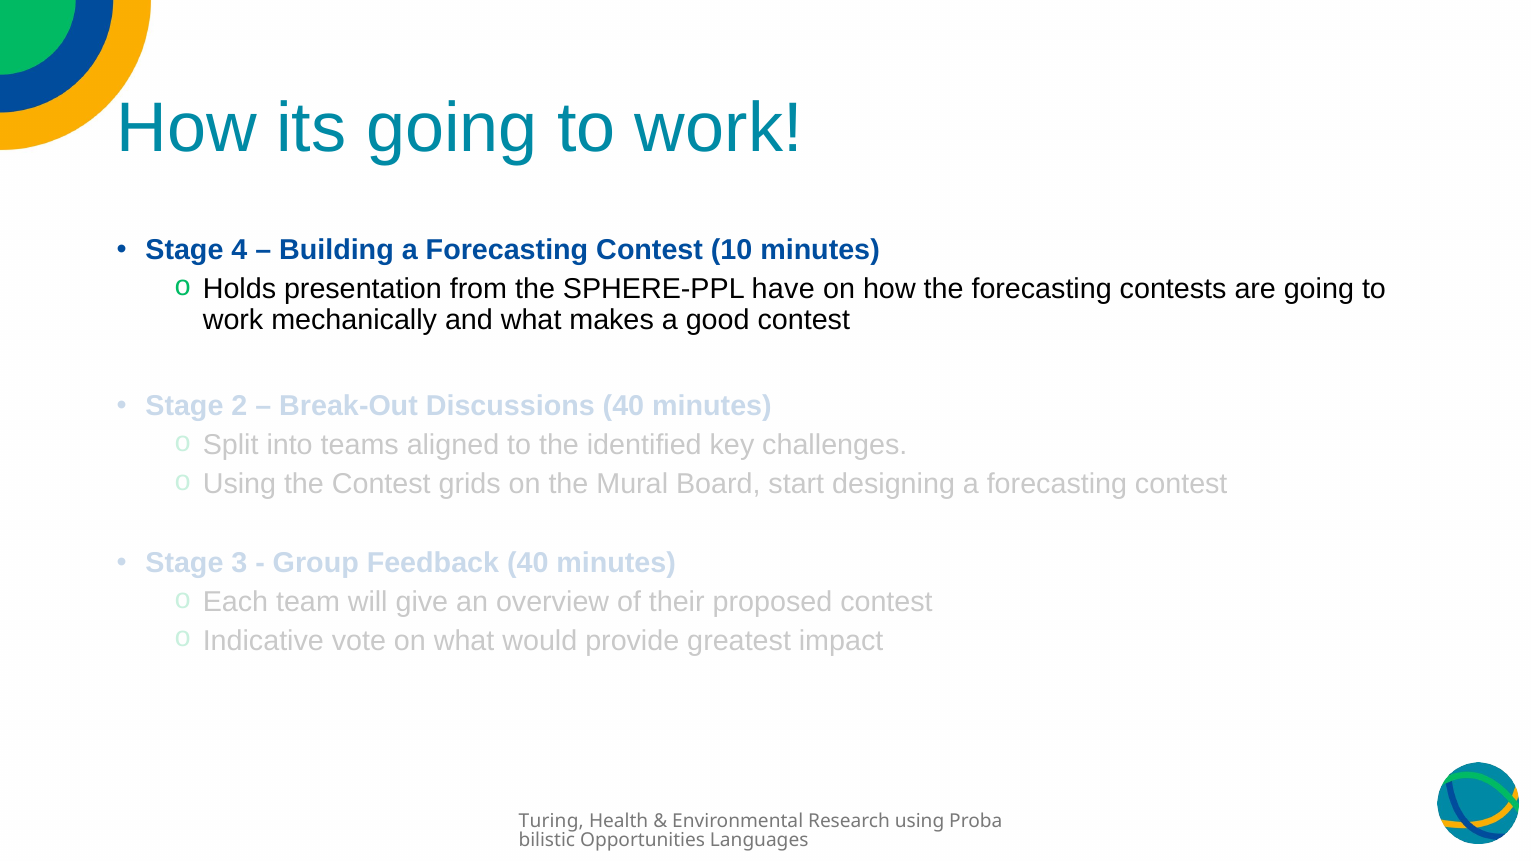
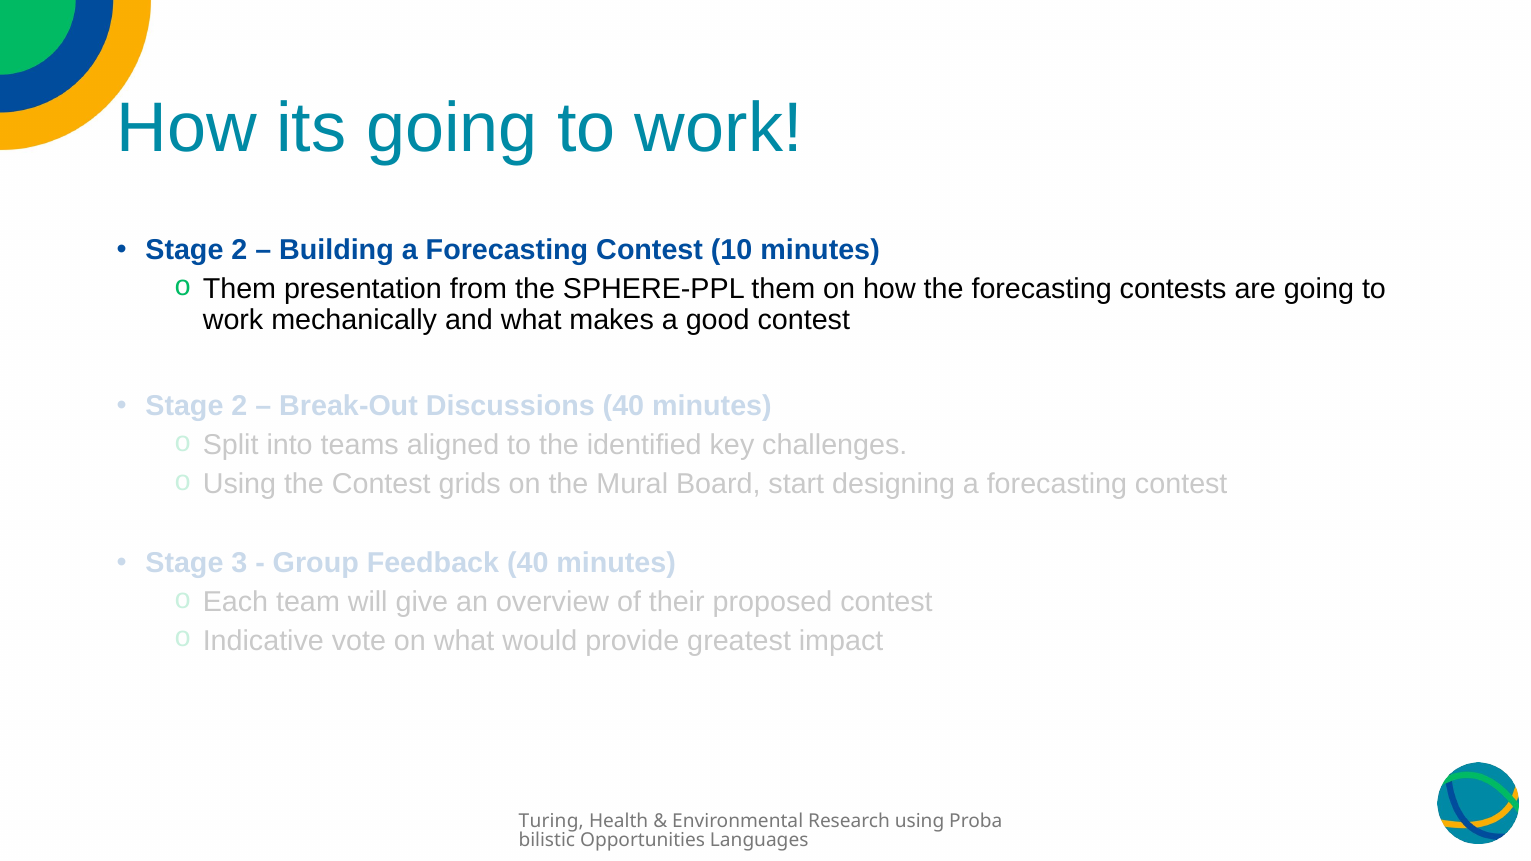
4: 4 -> 2 (239, 250)
Holds: Holds -> Them (239, 289)
SPHERE-PPL have: have -> them (783, 289)
